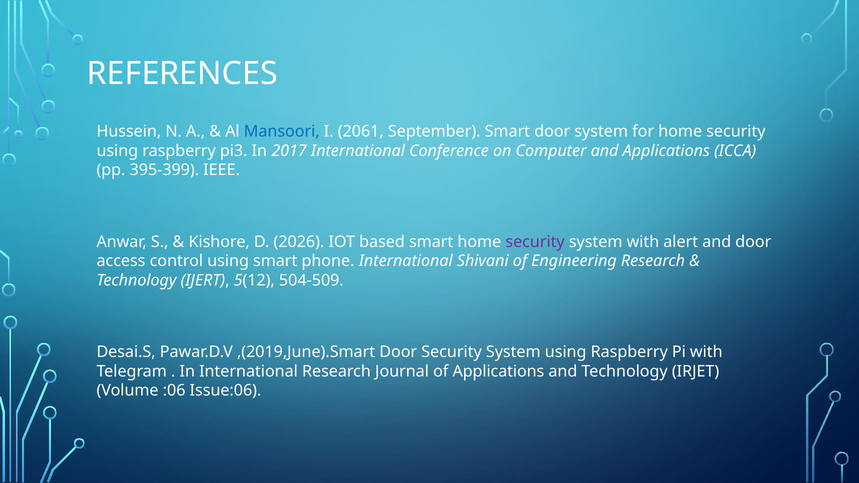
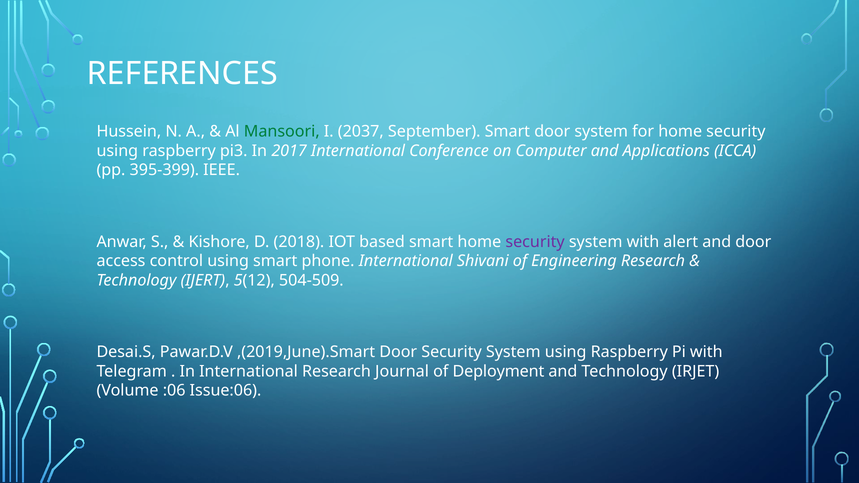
Mansoori colour: blue -> green (282, 132)
2061: 2061 -> 2037 (361, 132)
2026: 2026 -> 2018 (299, 242)
of Applications: Applications -> Deployment (498, 371)
